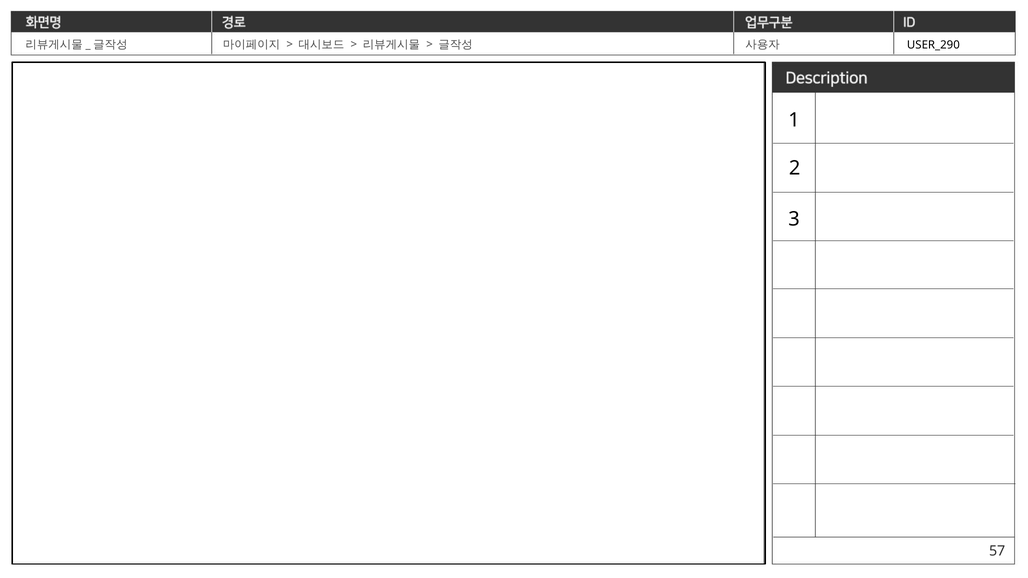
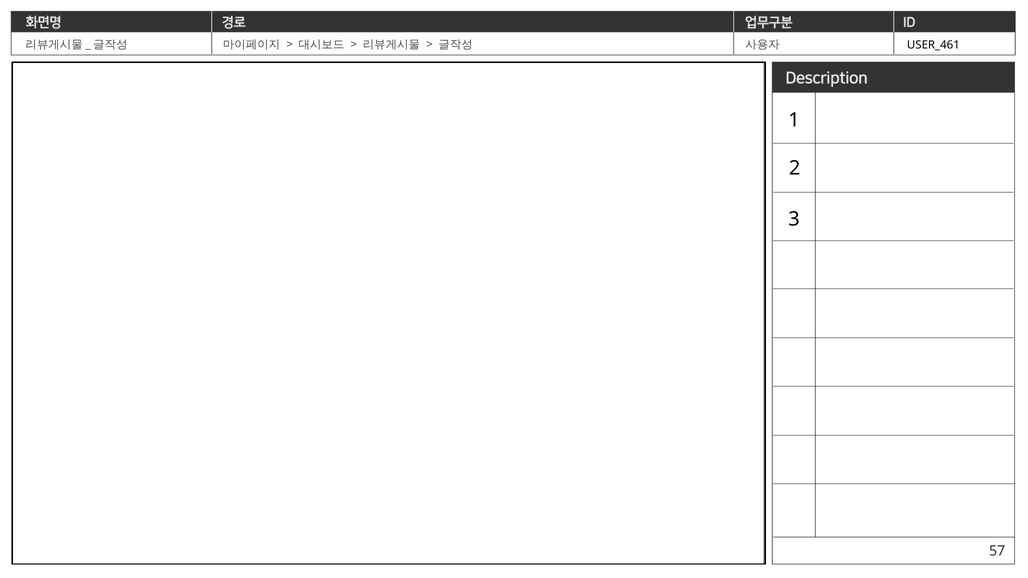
USER_290: USER_290 -> USER_461 (933, 45)
